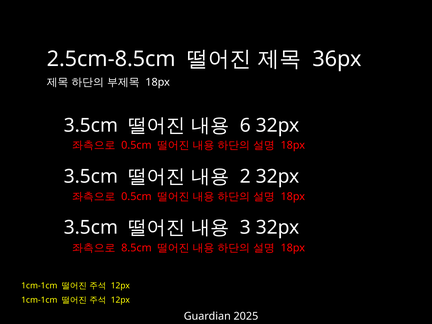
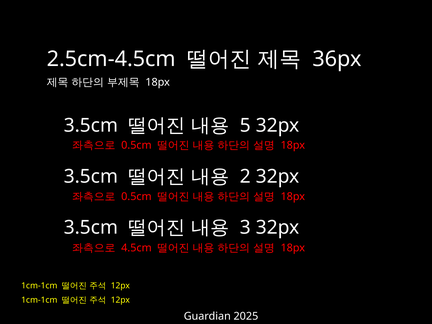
2.5cm-8.5cm: 2.5cm-8.5cm -> 2.5cm-4.5cm (111, 59)
6: 6 -> 5 (245, 126)
8.5cm: 8.5cm -> 4.5cm (136, 248)
